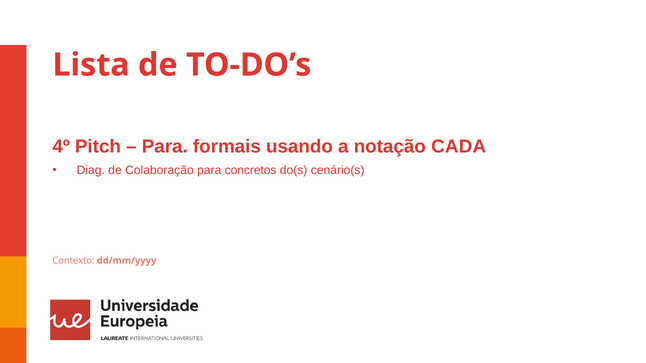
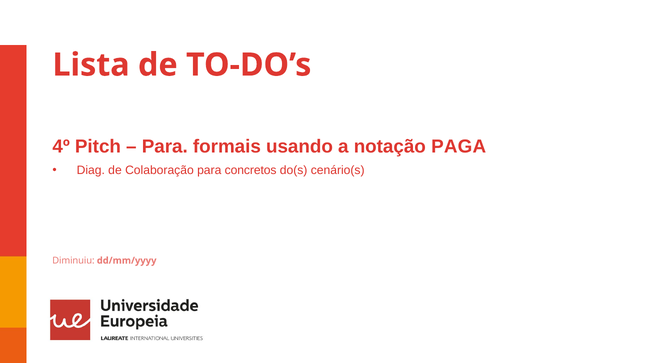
CADA: CADA -> PAGA (459, 147)
Contexto: Contexto -> Diminuiu (73, 261)
